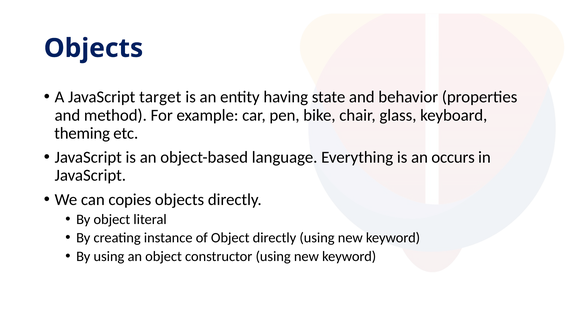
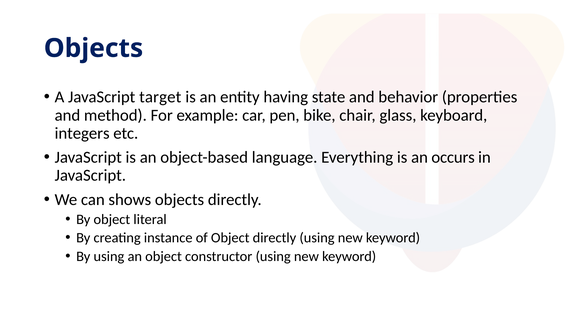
theming: theming -> integers (82, 133)
copies: copies -> shows (130, 200)
